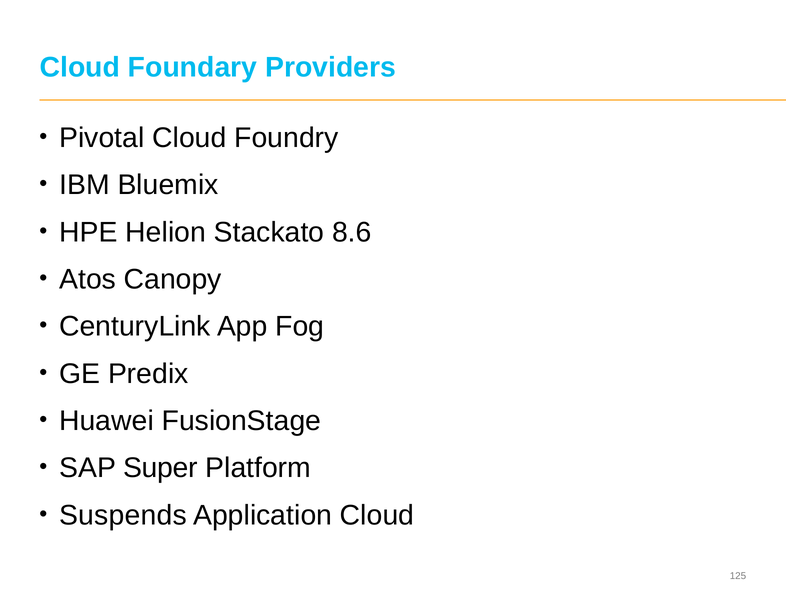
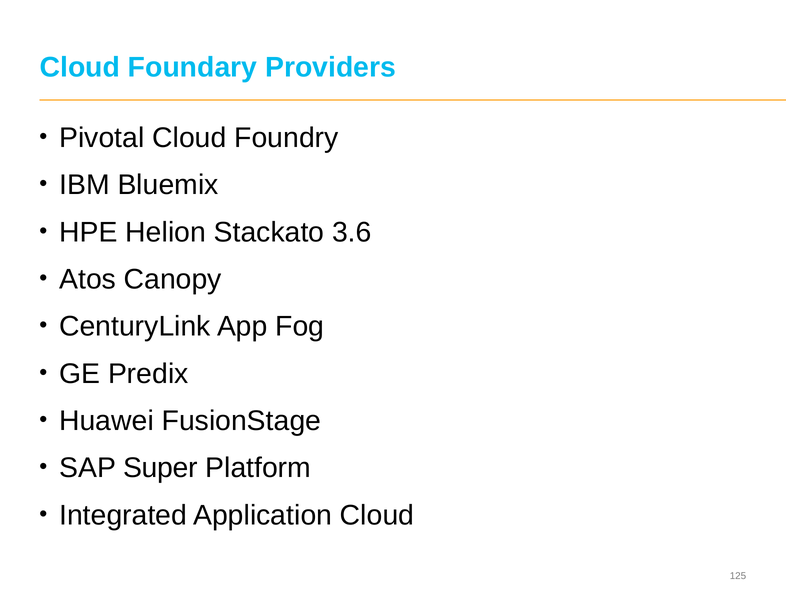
8.6: 8.6 -> 3.6 (352, 232)
Suspends: Suspends -> Integrated (123, 515)
